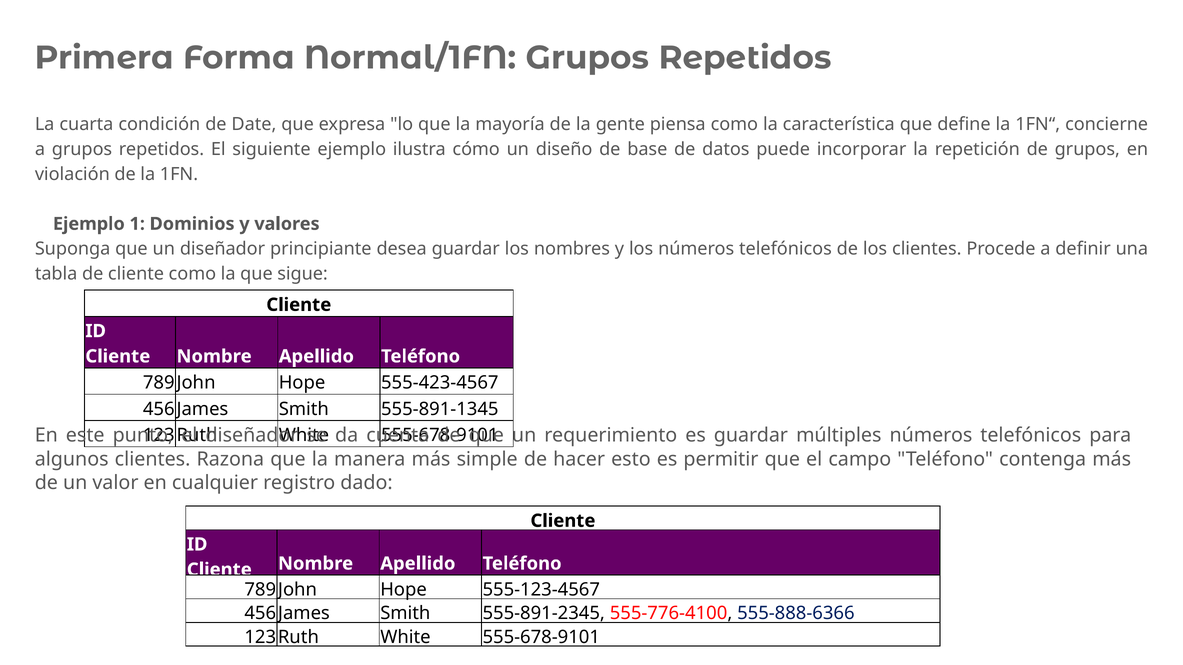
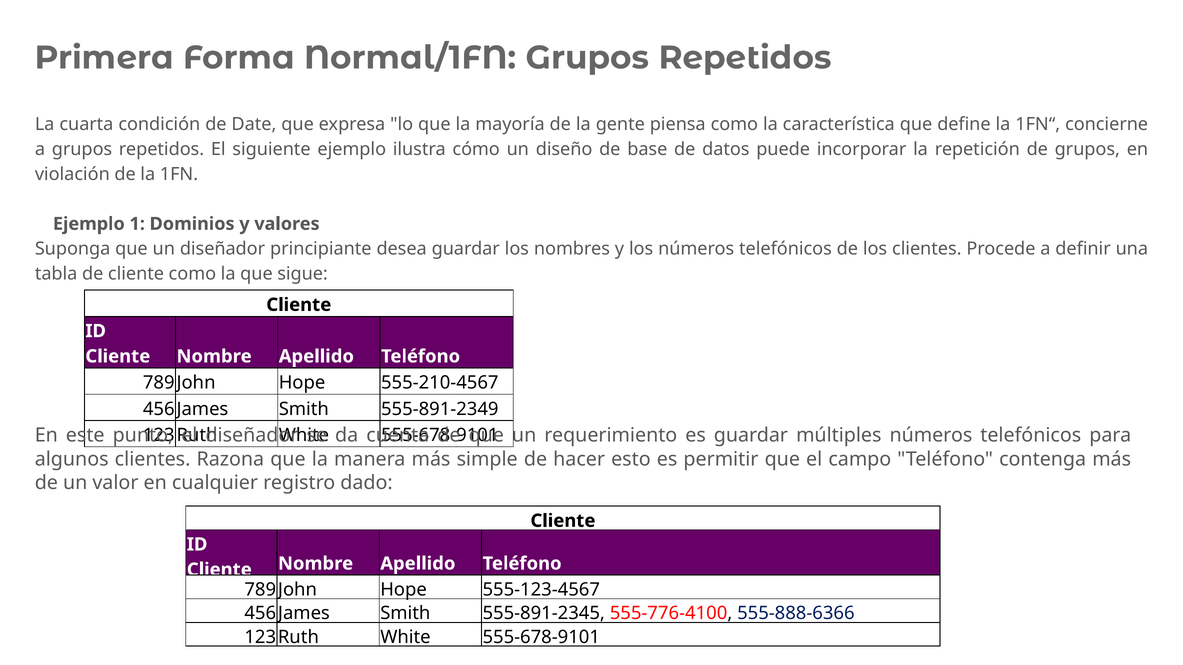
555-423-4567: 555-423-4567 -> 555-210-4567 (440, 383)
555-891-1345: 555-891-1345 -> 555-891-2349 (440, 409)
